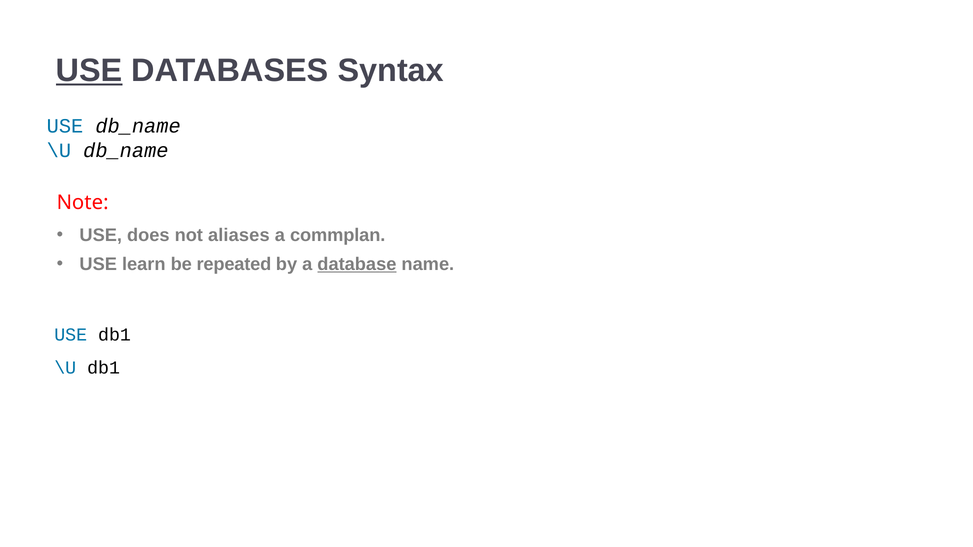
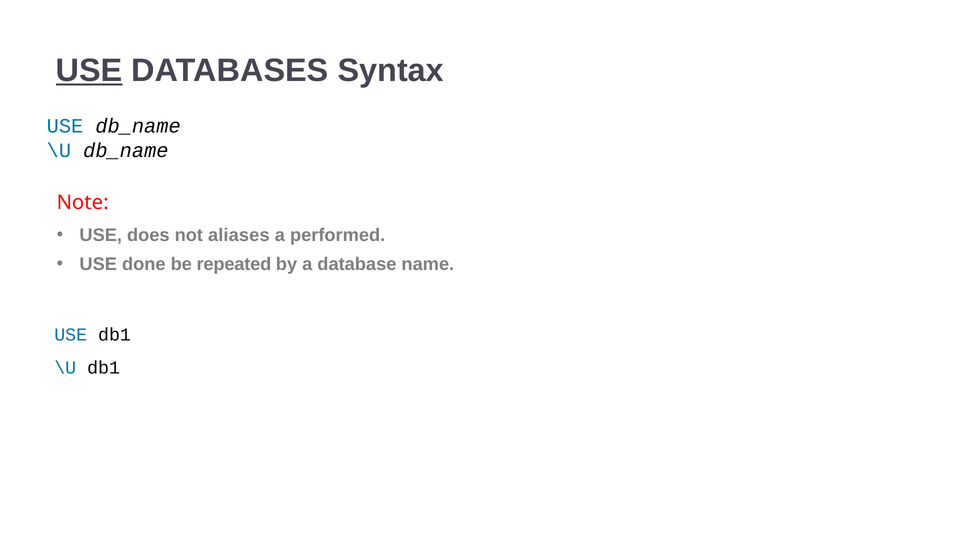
commplan: commplan -> performed (338, 235)
learn: learn -> done (144, 264)
database underline: present -> none (357, 264)
